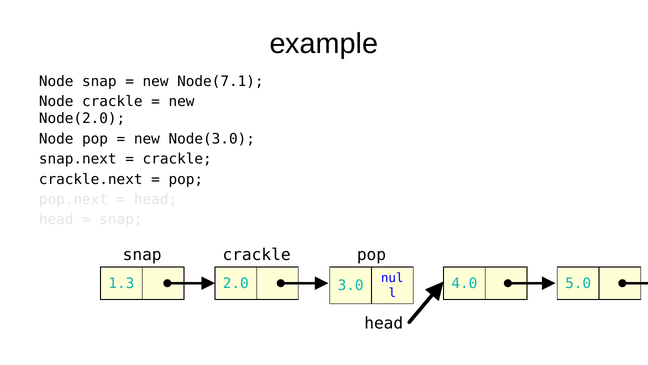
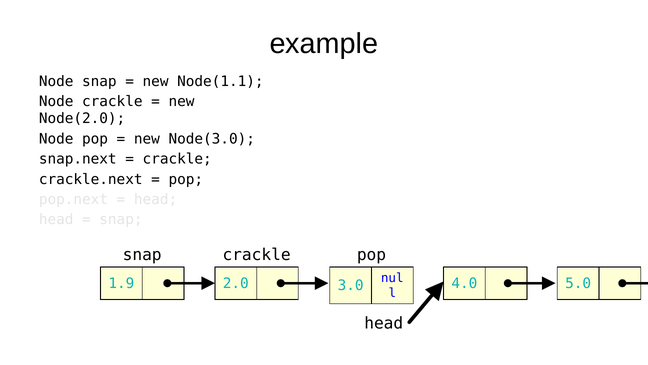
Node(7.1: Node(7.1 -> Node(1.1 (220, 81)
1.3: 1.3 -> 1.9 (121, 283)
